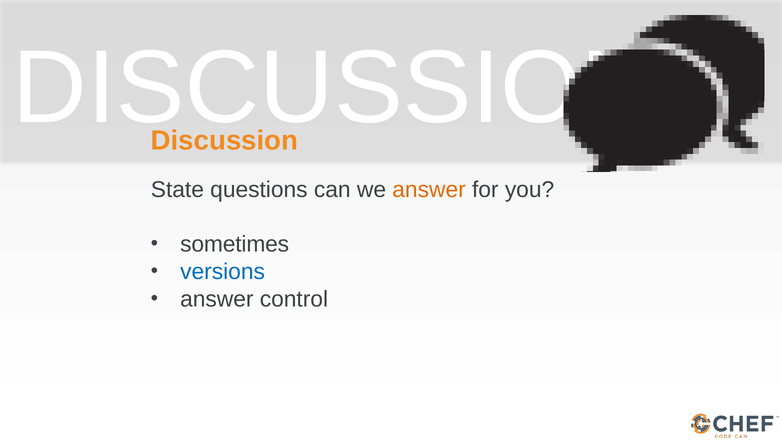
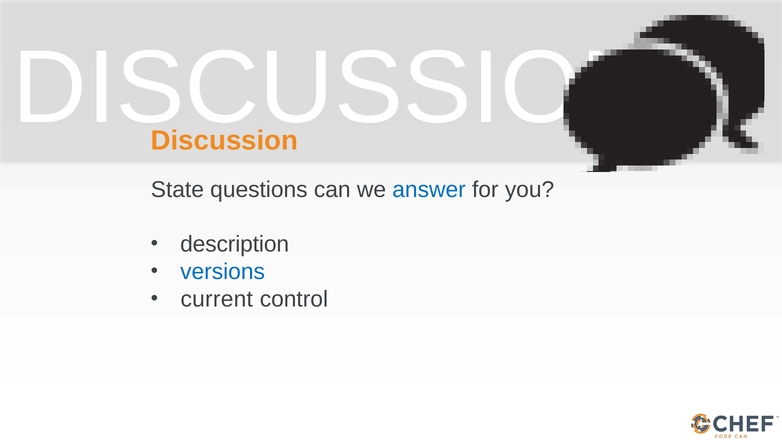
answer colour: orange -> blue (429, 190)
sometimes: sometimes -> description (235, 244)
answer: answer -> current (217, 299)
